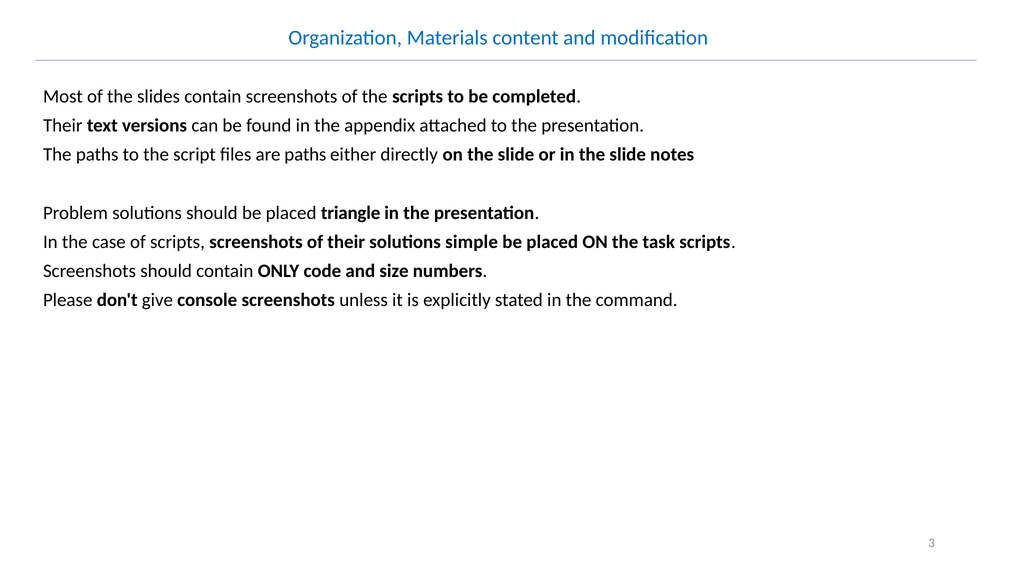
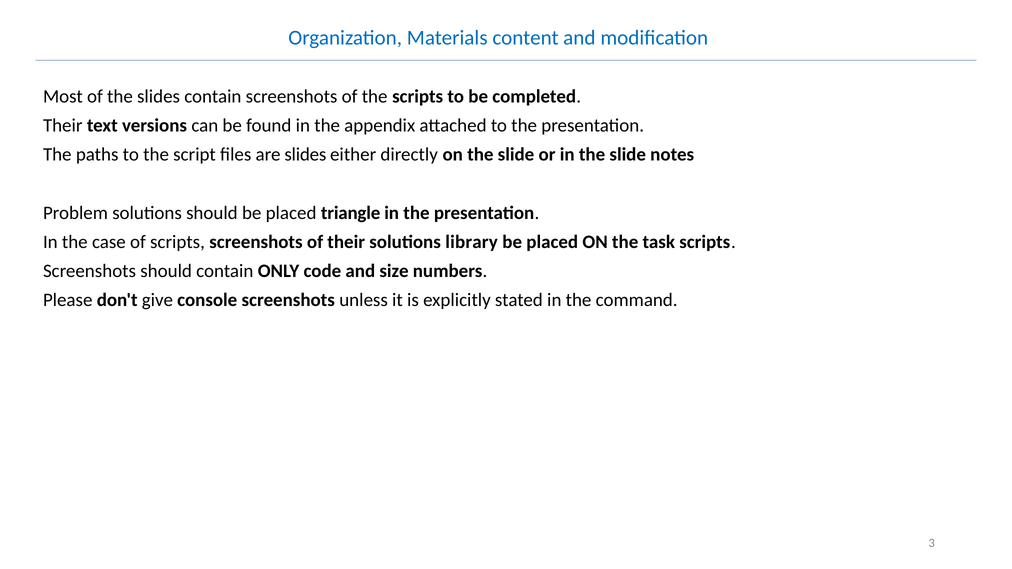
are paths: paths -> slides (305, 155)
simple: simple -> library (472, 242)
